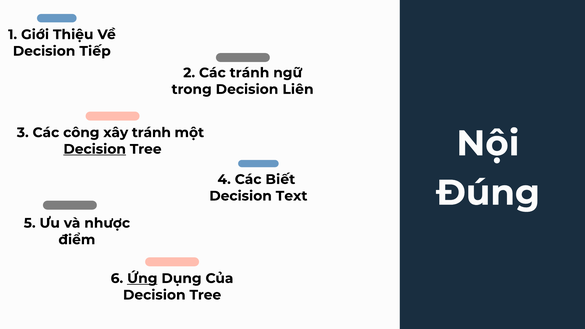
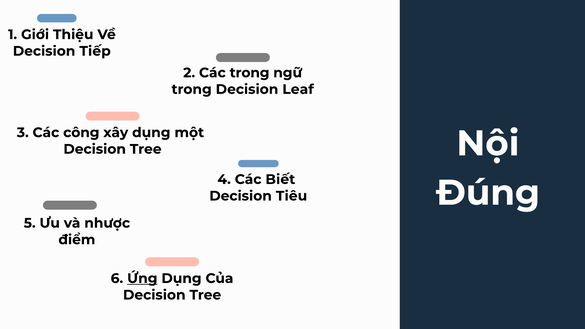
Các tránh: tránh -> trong (250, 73)
Liên: Liên -> Leaf (298, 89)
xây tránh: tránh -> dụng (151, 133)
Decision underline: present -> none (95, 149)
Text: Text -> Tiêu (292, 196)
